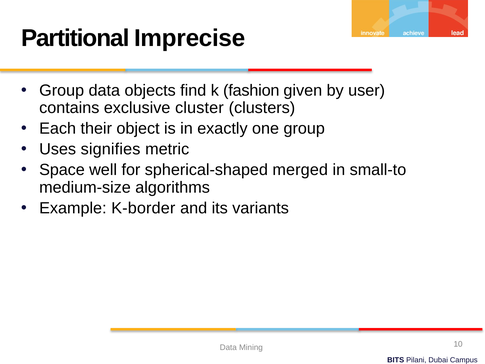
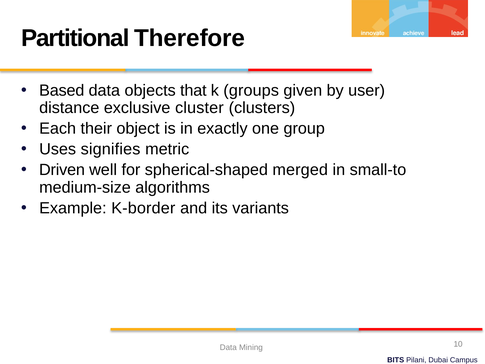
Imprecise: Imprecise -> Therefore (190, 38)
Group: Group -> Based (62, 90)
find: find -> that (193, 90)
fashion: fashion -> groups (251, 90)
contains: contains -> distance (69, 108)
Space: Space -> Driven (62, 170)
